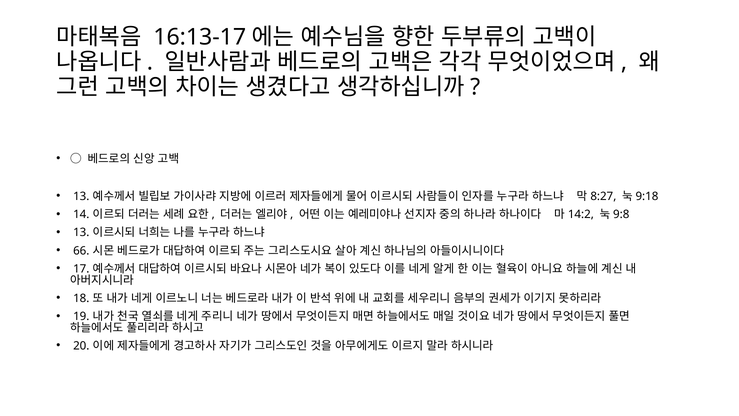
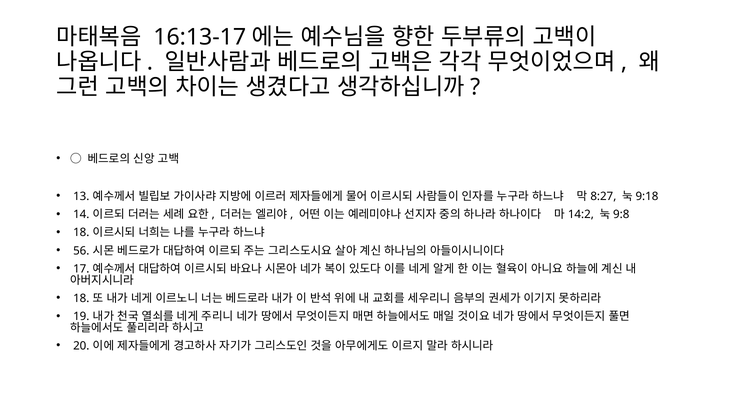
13: 13 -> 18 (81, 233)
66: 66 -> 56 (81, 251)
